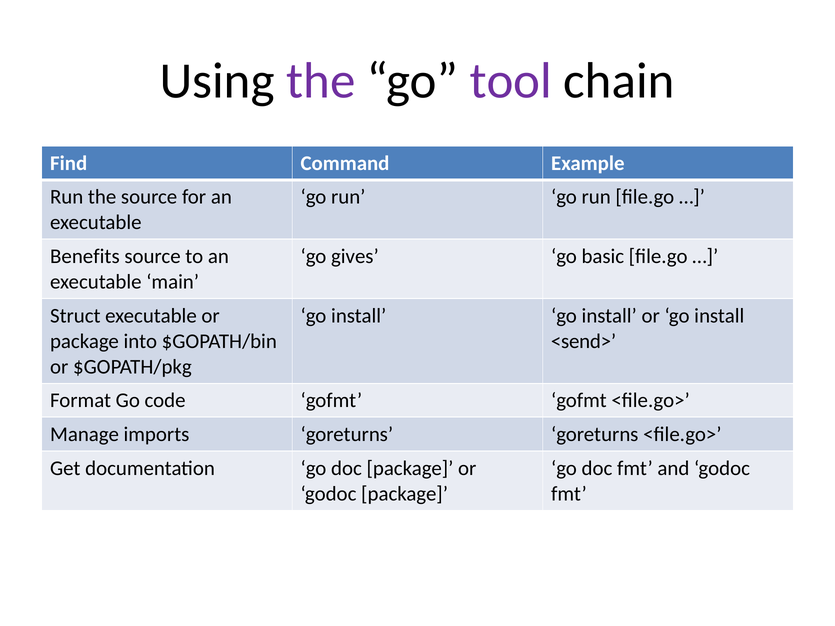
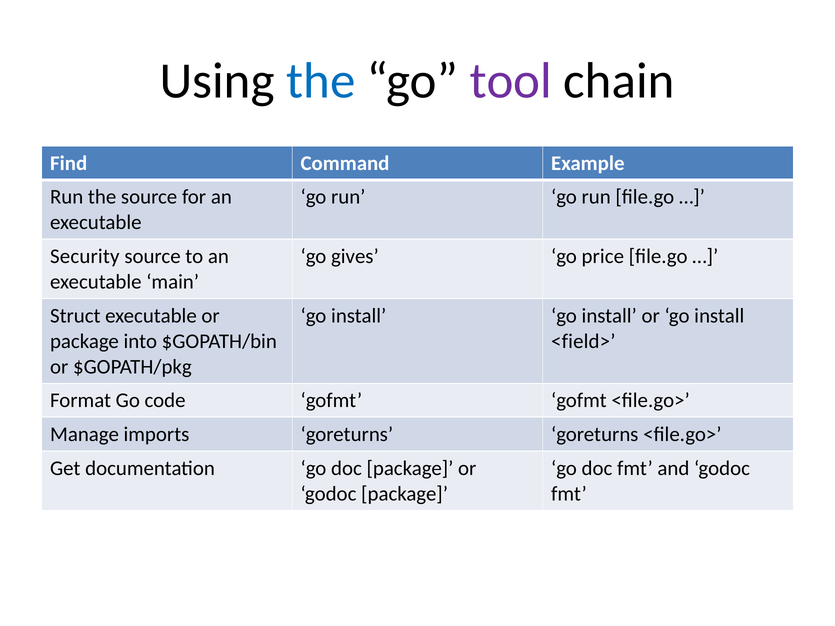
the colour: purple -> blue (321, 81)
Benefits: Benefits -> Security (85, 256)
basic: basic -> price (603, 256)
<send>: <send> -> <field> (583, 341)
